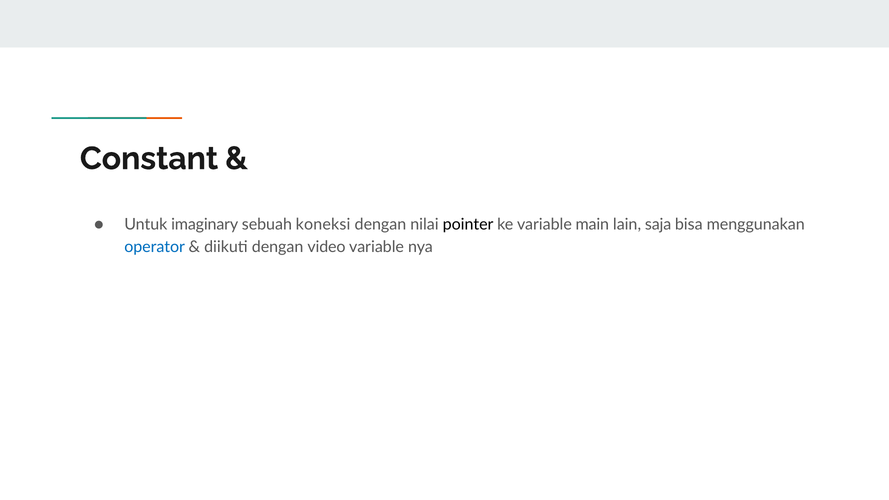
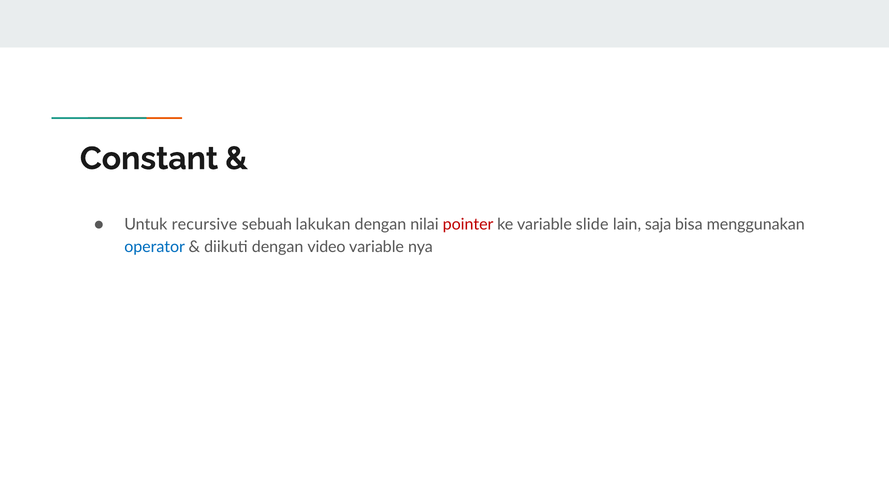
imaginary: imaginary -> recursive (205, 225)
koneksi: koneksi -> lakukan (323, 225)
pointer colour: black -> red (468, 225)
main: main -> slide (592, 225)
